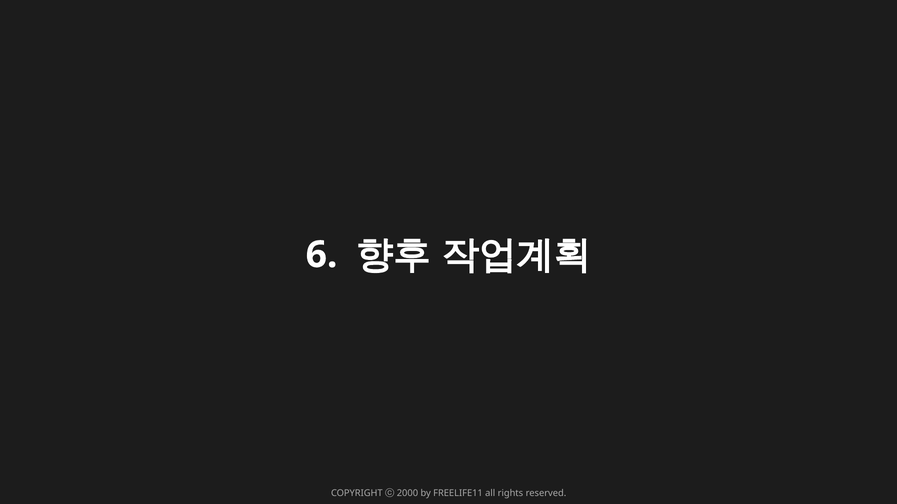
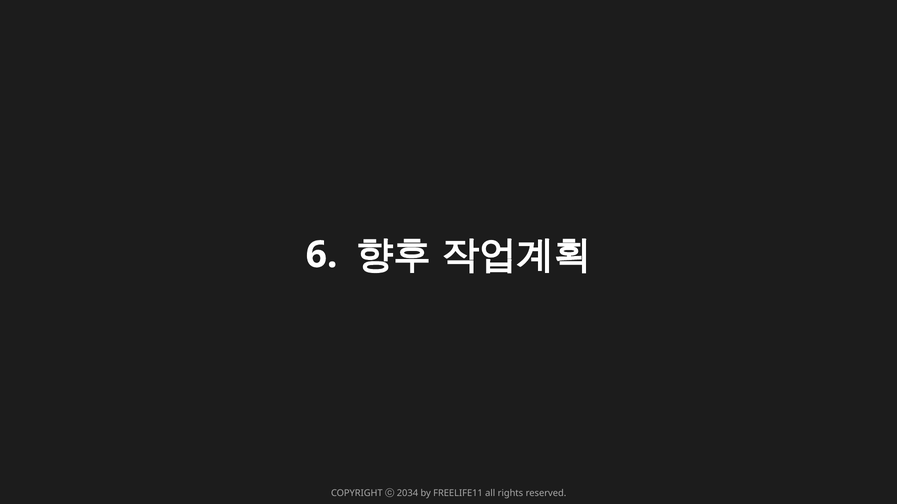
2000: 2000 -> 2034 (407, 494)
